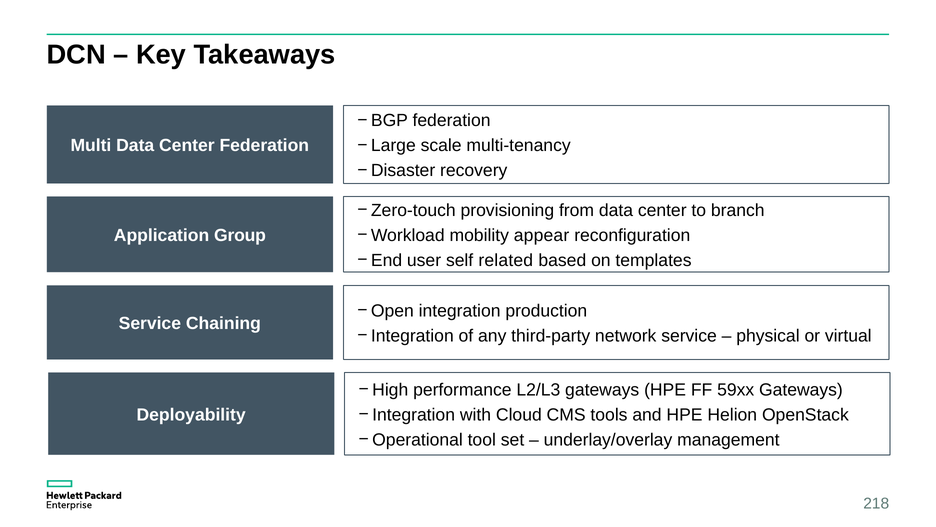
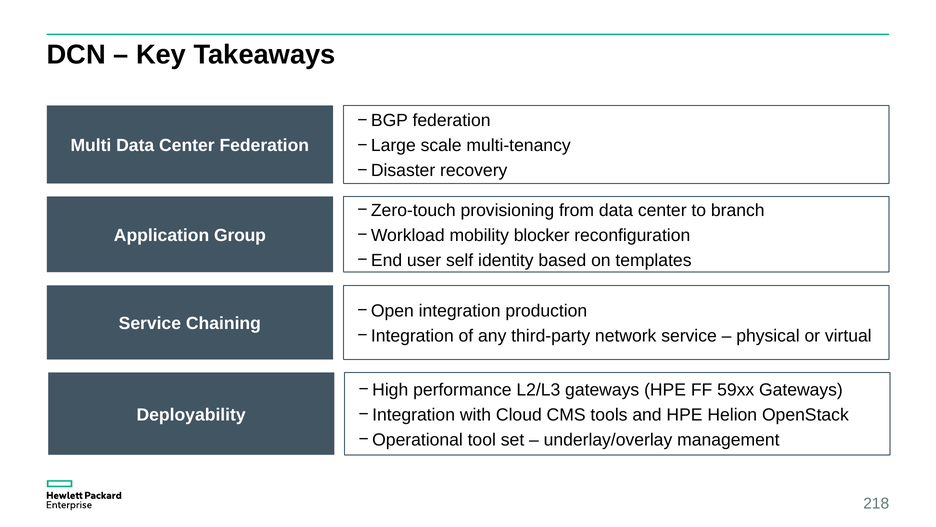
appear: appear -> blocker (542, 235)
related: related -> identity (506, 260)
